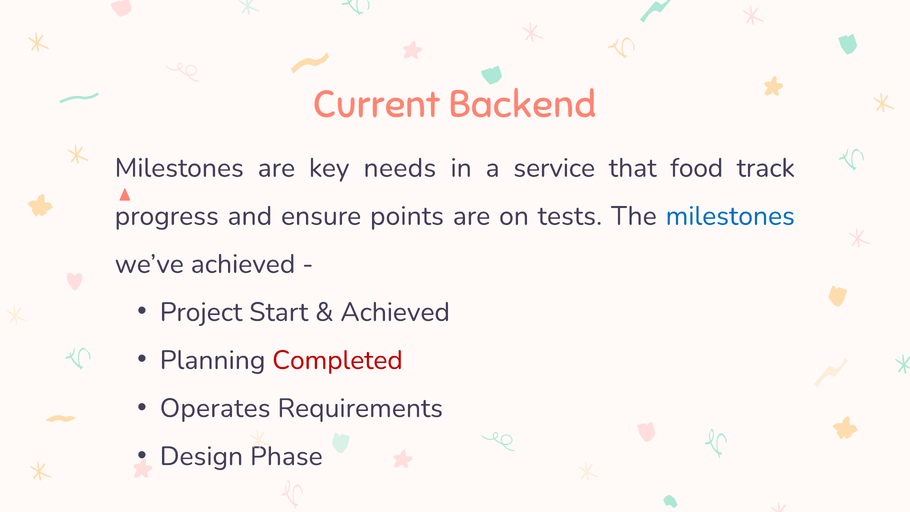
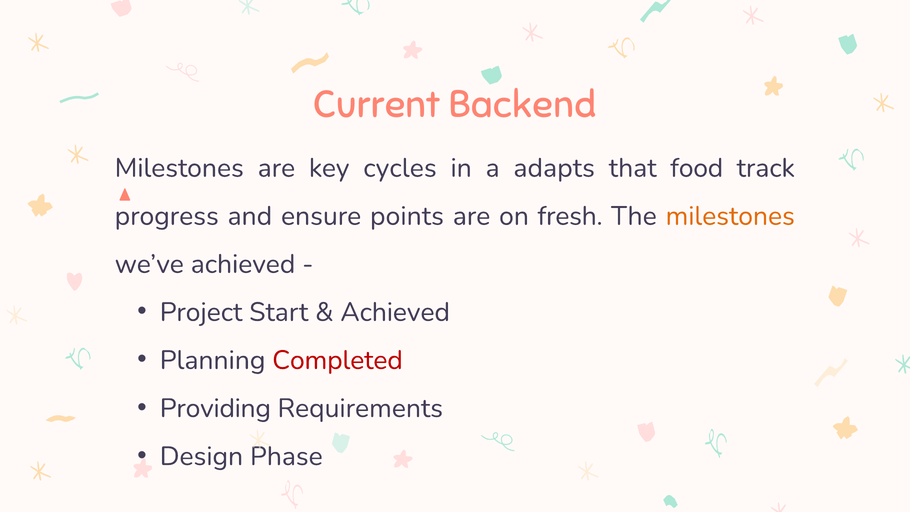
needs: needs -> cycles (400, 168)
service: service -> adapts (554, 168)
tests: tests -> fresh (570, 216)
milestones colour: blue -> orange (730, 216)
Operates: Operates -> Providing (215, 408)
